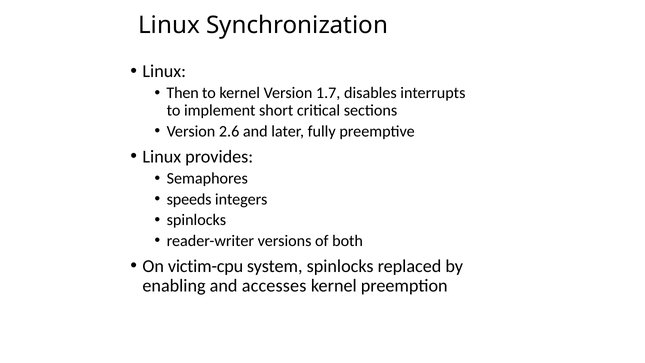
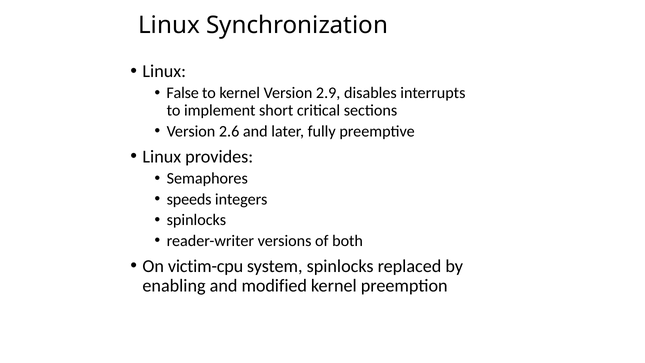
Then: Then -> False (183, 93)
1.7: 1.7 -> 2.9 (328, 93)
accesses: accesses -> modified (274, 285)
